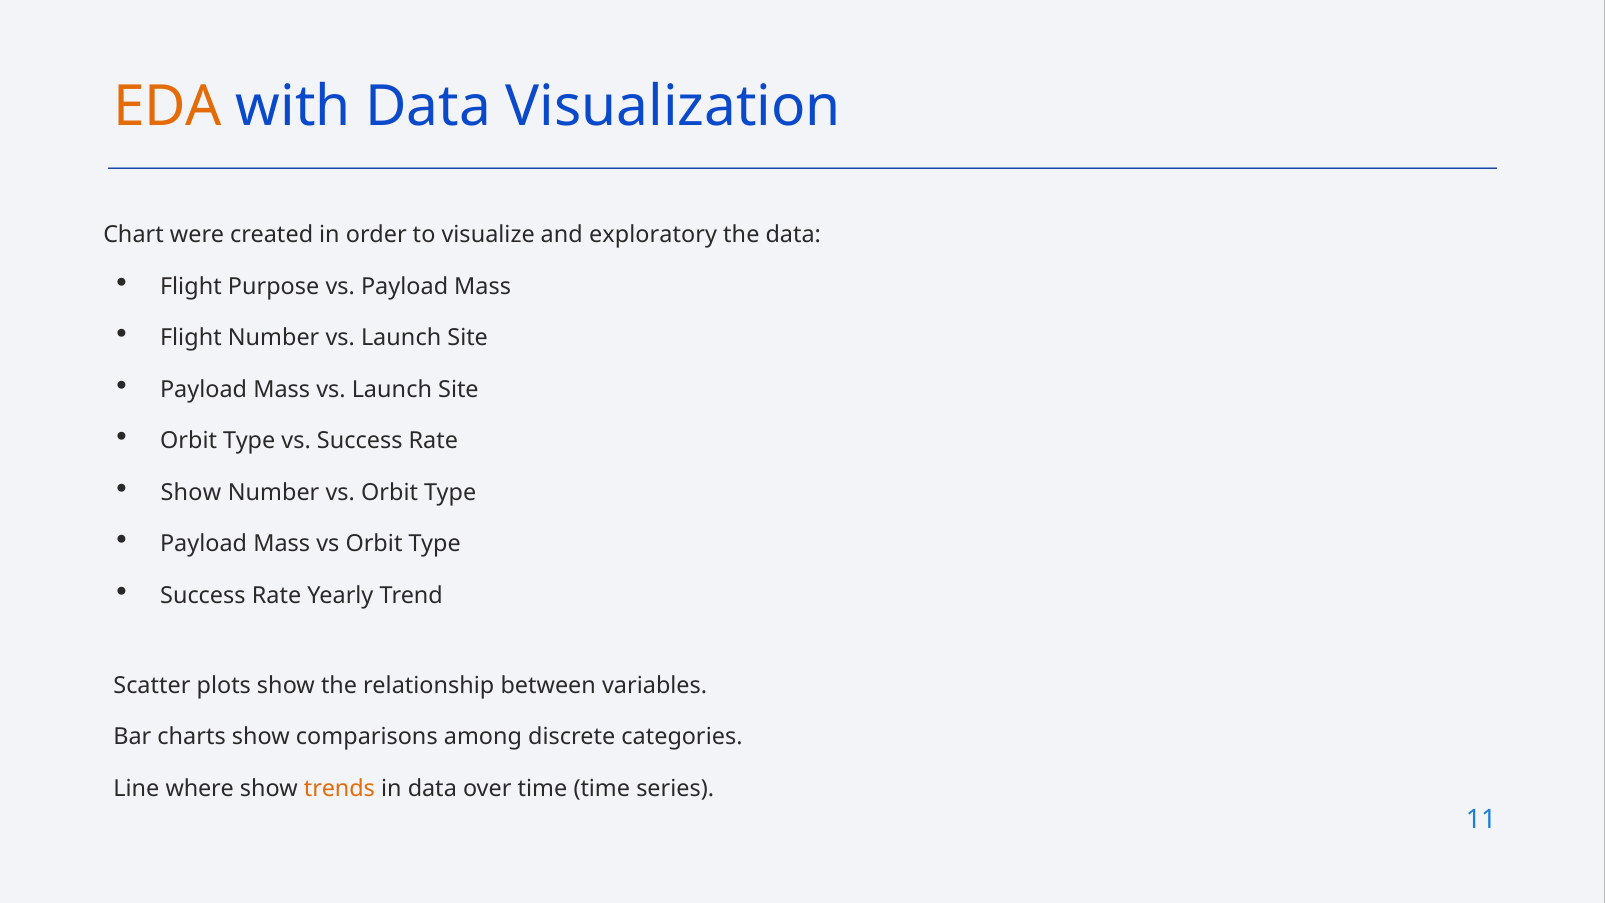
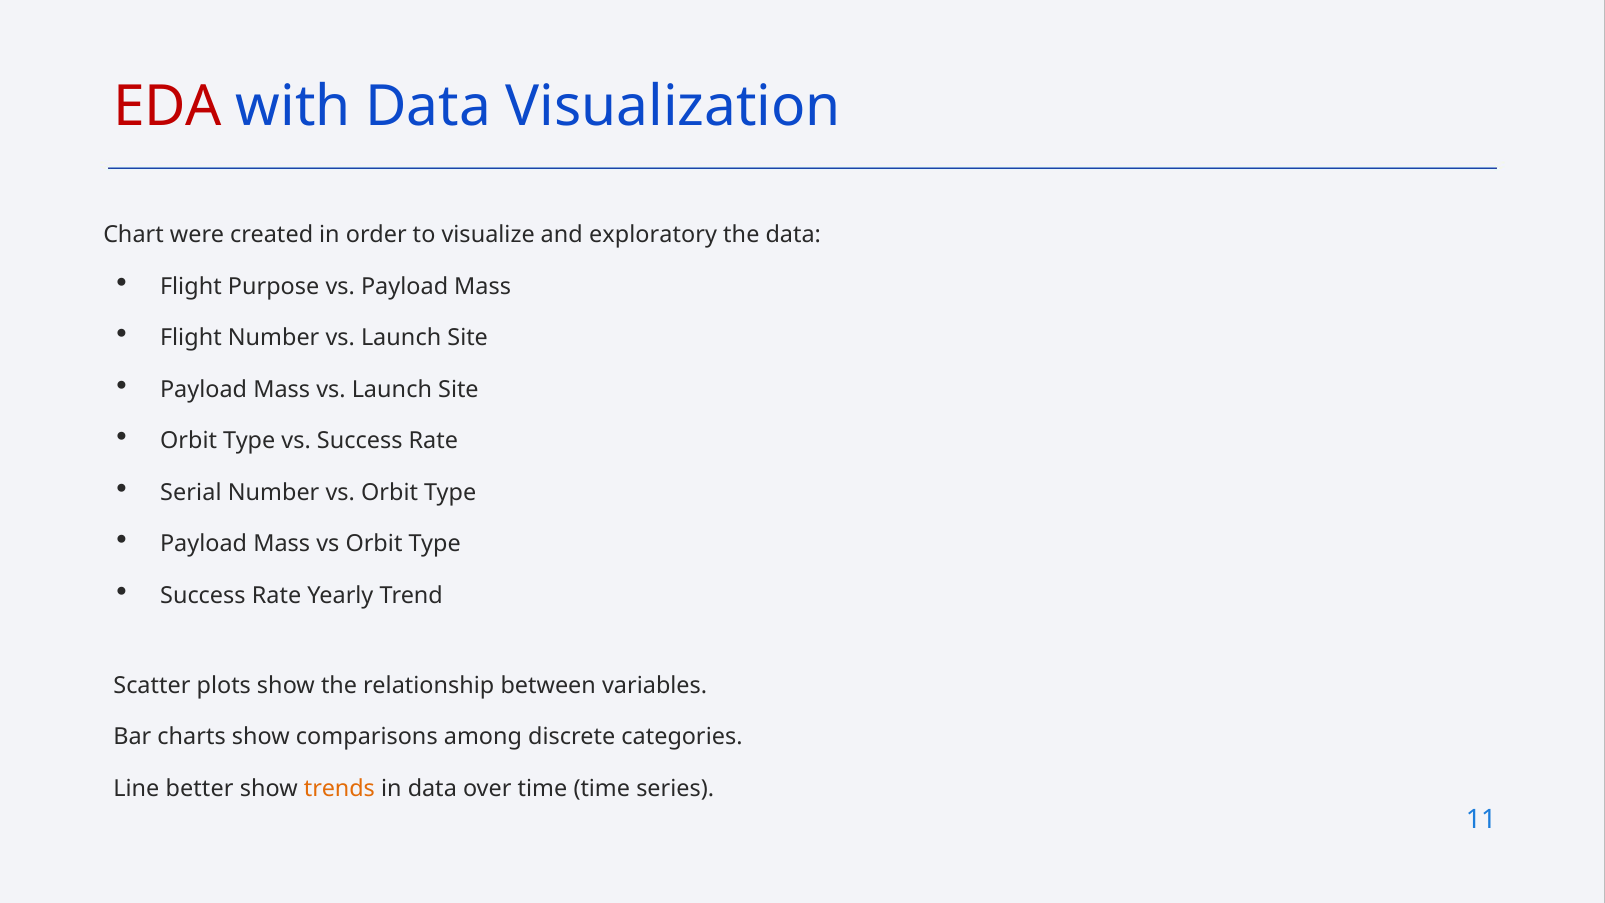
EDA colour: orange -> red (167, 107)
Show: Show -> Serial (191, 492)
where: where -> better (200, 788)
